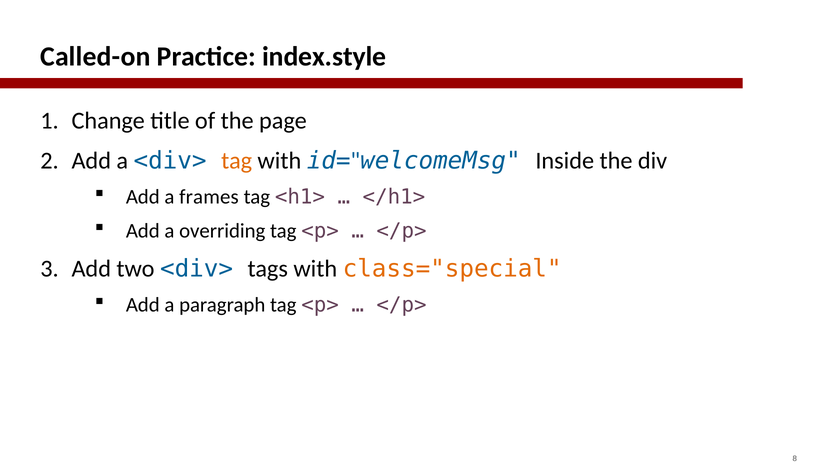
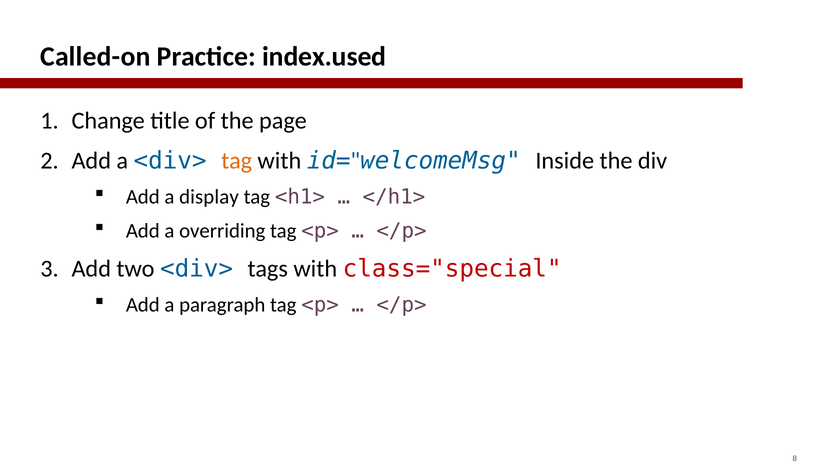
index.style: index.style -> index.used (324, 57)
frames: frames -> display (209, 197)
class="special colour: orange -> red (452, 269)
